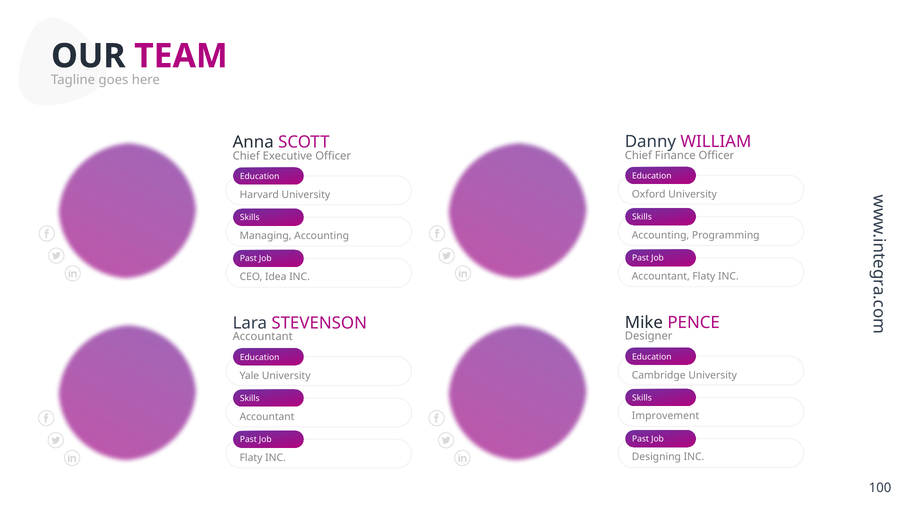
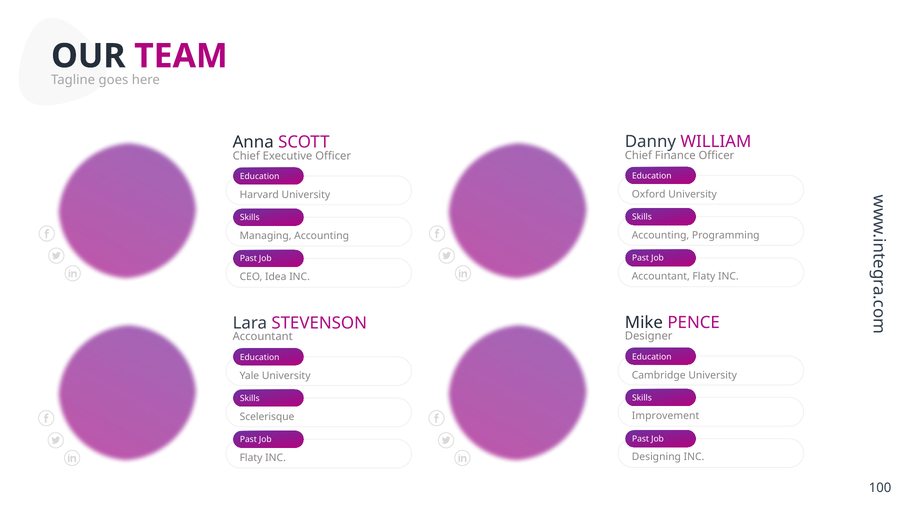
Accountant: Accountant -> Scelerisque (267, 417)
